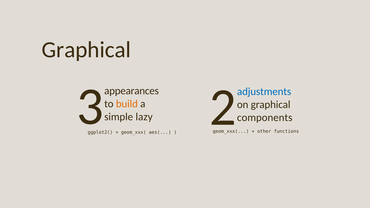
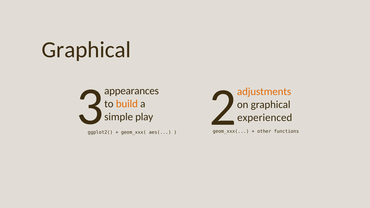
adjustments colour: blue -> orange (264, 92)
lazy: lazy -> play (144, 117)
components: components -> experienced (265, 118)
